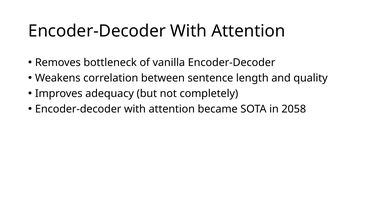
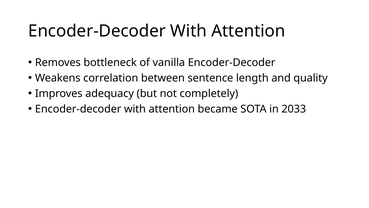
2058: 2058 -> 2033 (294, 109)
